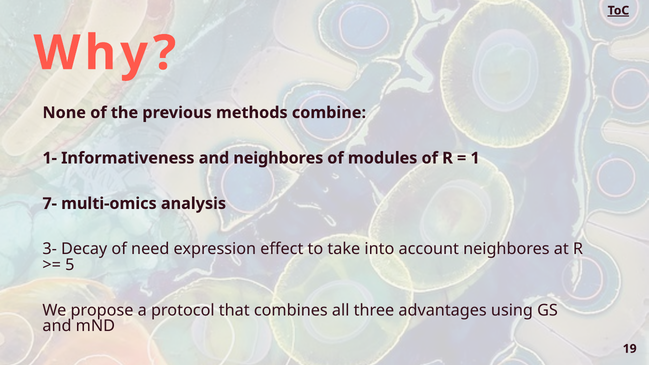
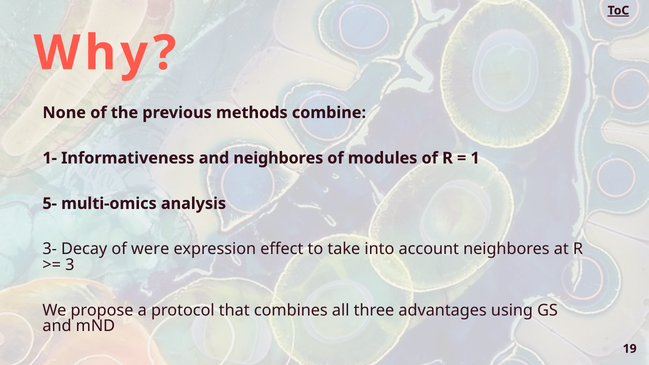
7-: 7- -> 5- (50, 204)
need: need -> were (150, 249)
5: 5 -> 3 (70, 265)
